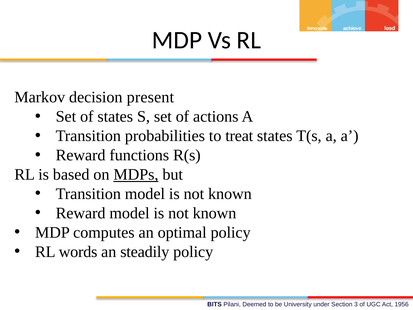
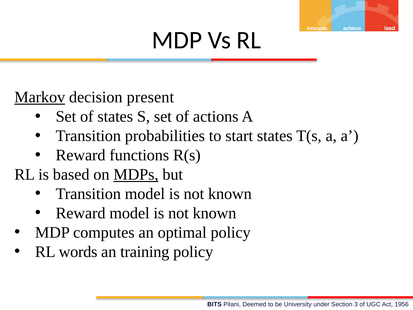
Markov underline: none -> present (40, 97)
treat: treat -> start (239, 136)
steadily: steadily -> training (145, 252)
